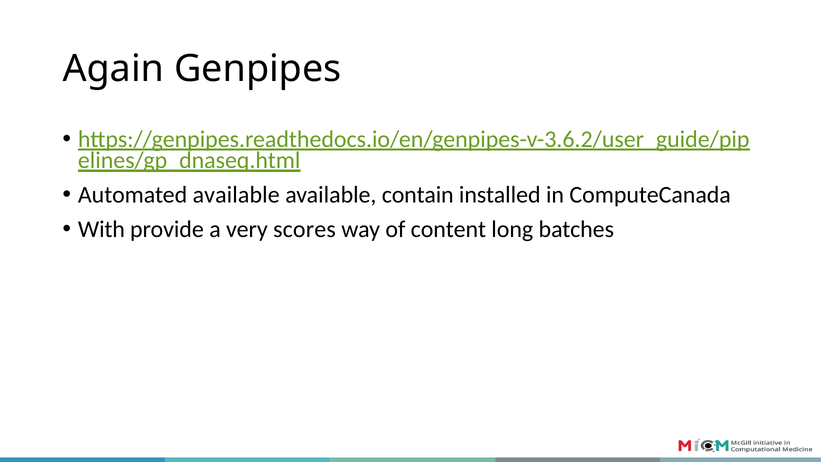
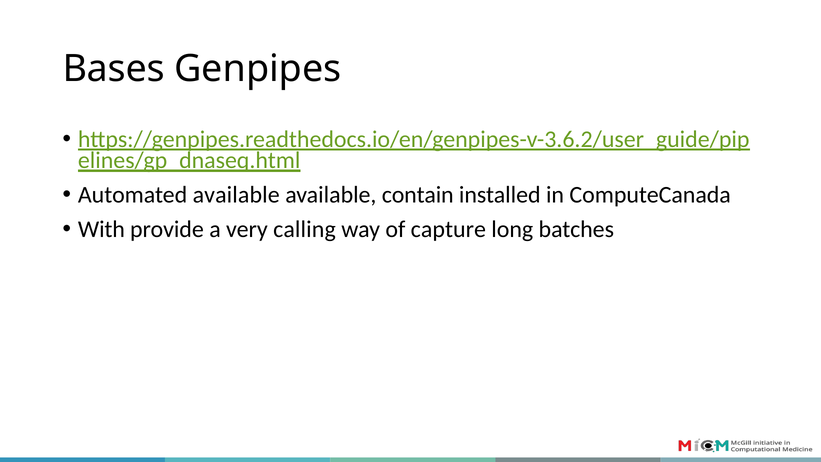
Again: Again -> Bases (114, 69)
scores: scores -> calling (304, 229)
content: content -> capture (448, 229)
